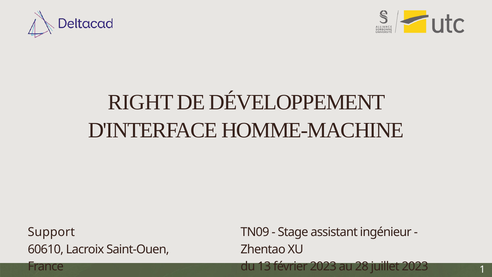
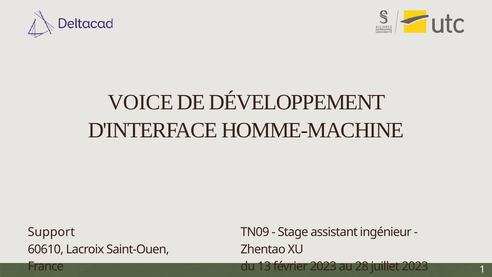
RIGHT: RIGHT -> VOICE (141, 102)
